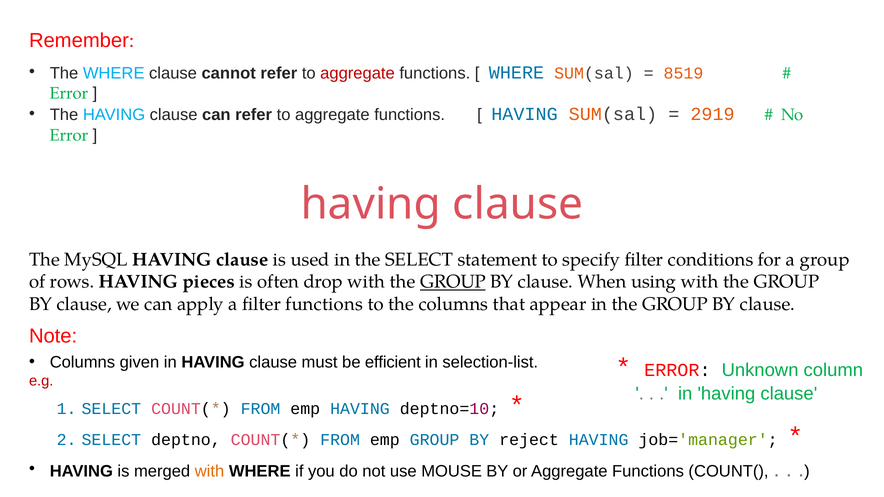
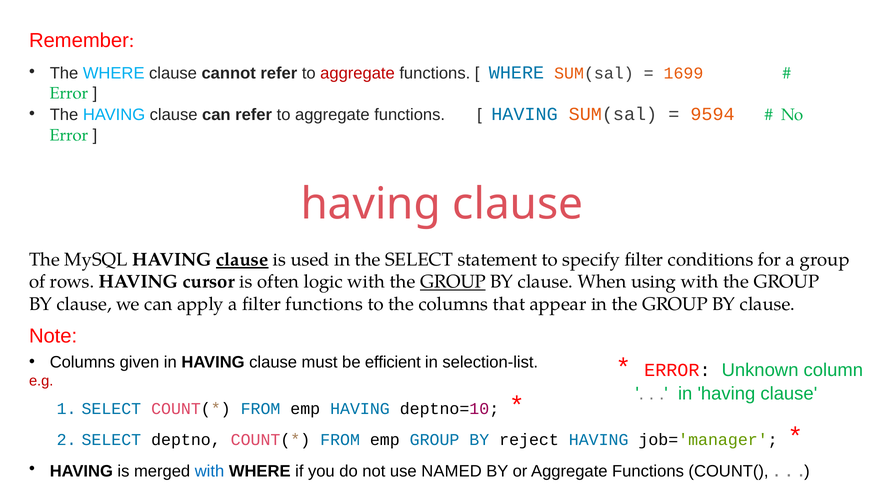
8519: 8519 -> 1699 (683, 73)
2919: 2919 -> 9594 (713, 114)
clause underline: none -> present (242, 260)
pieces: pieces -> cursor (209, 282)
drop: drop -> logic (323, 282)
with colour: orange -> blue (210, 472)
MOUSE: MOUSE -> NAMED (452, 472)
